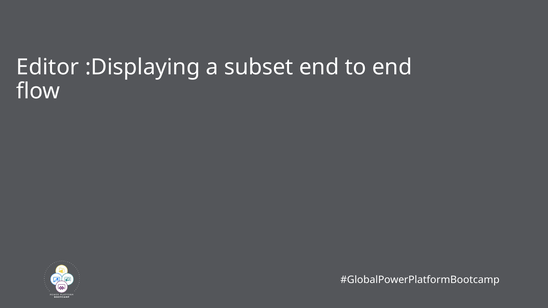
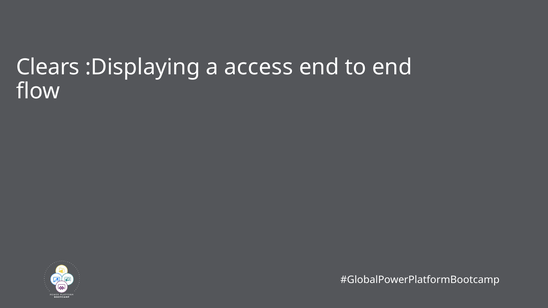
Editor: Editor -> Clears (48, 67)
subset: subset -> access (259, 67)
